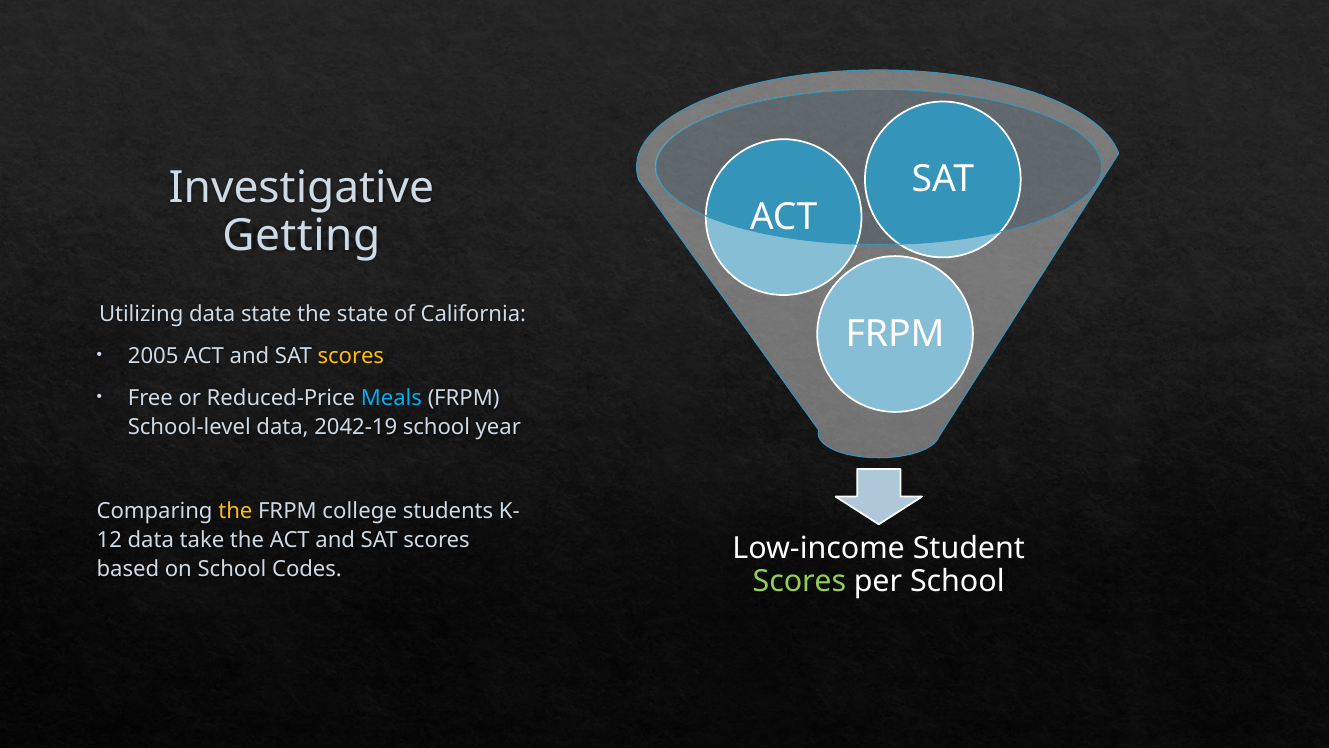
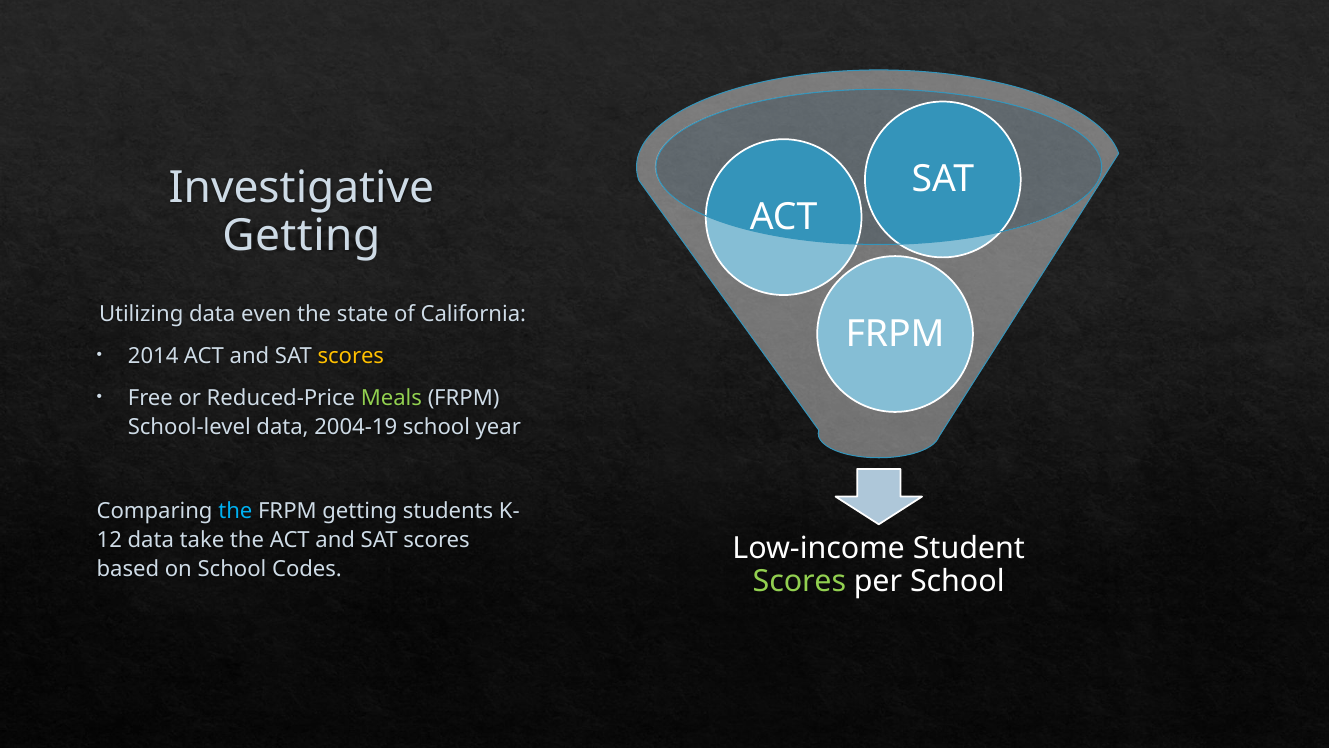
data state: state -> even (266, 314)
2005: 2005 -> 2014 (153, 356)
Meals colour: light blue -> light green (391, 398)
2042-19: 2042-19 -> 2004-19 (356, 427)
the colour: yellow -> light blue (235, 511)
FRPM college: college -> getting (360, 511)
